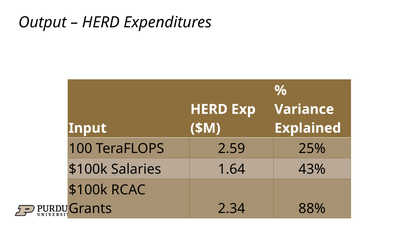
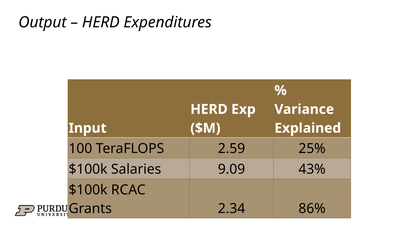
1.64: 1.64 -> 9.09 (232, 169)
88%: 88% -> 86% (312, 208)
